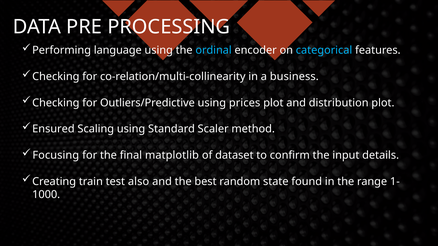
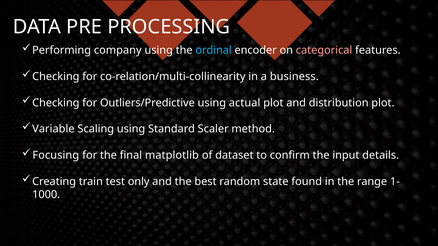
language: language -> company (118, 50)
categorical colour: light blue -> pink (324, 50)
prices: prices -> actual (245, 103)
Ensured: Ensured -> Variable (53, 129)
also: also -> only (139, 182)
